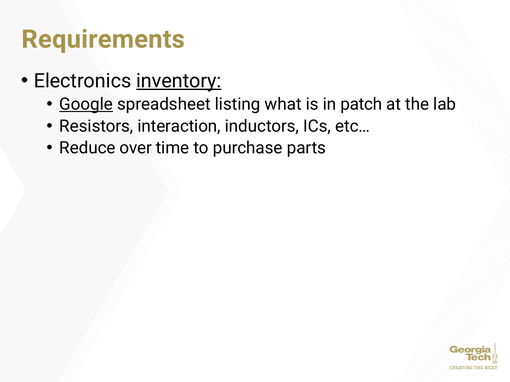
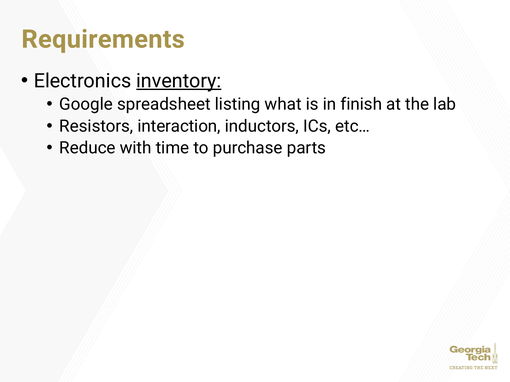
Google underline: present -> none (86, 104)
patch: patch -> finish (361, 104)
over: over -> with (136, 148)
